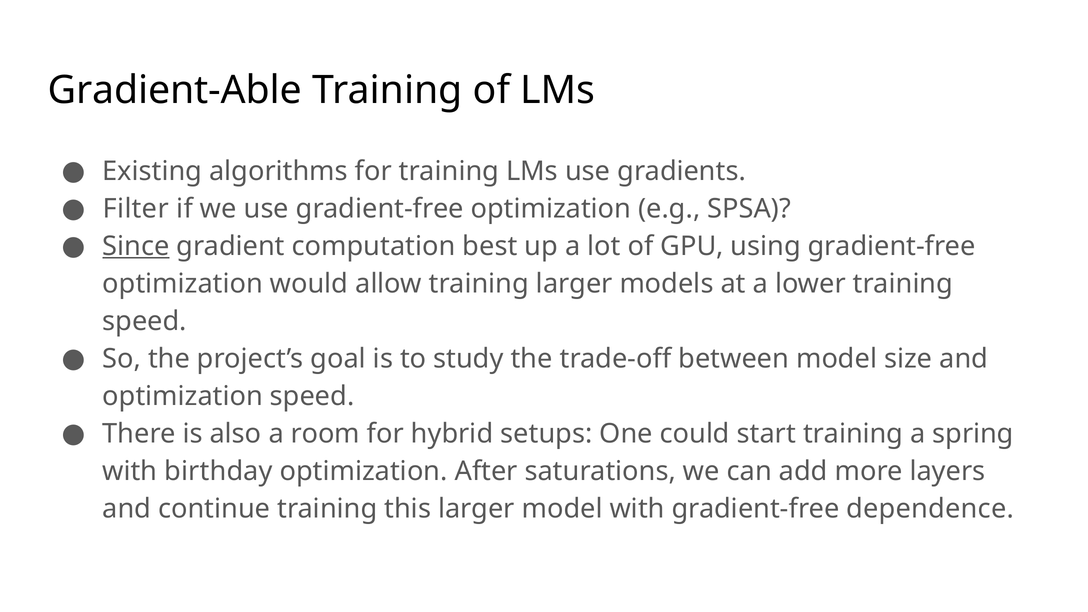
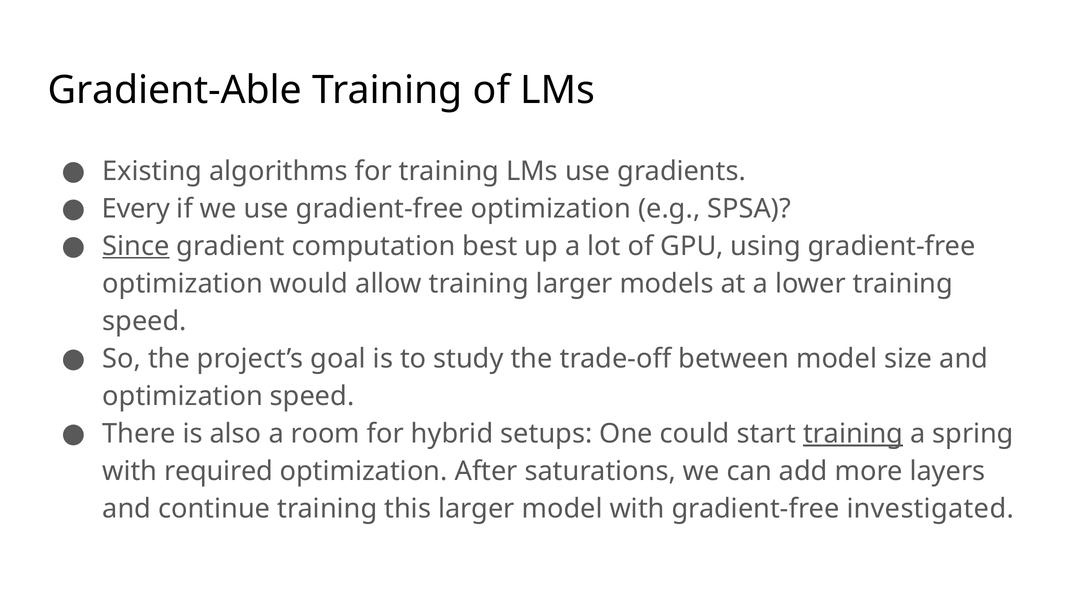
Filter: Filter -> Every (136, 209)
training underline: none -> present (853, 434)
birthday: birthday -> required (219, 471)
dependence: dependence -> investigated (930, 509)
